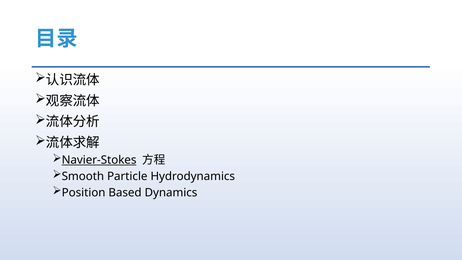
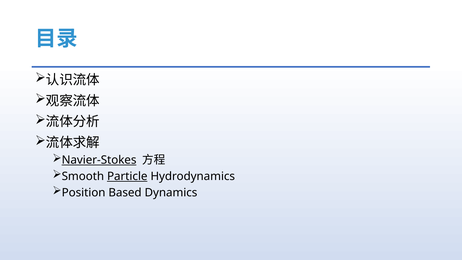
Particle underline: none -> present (127, 176)
